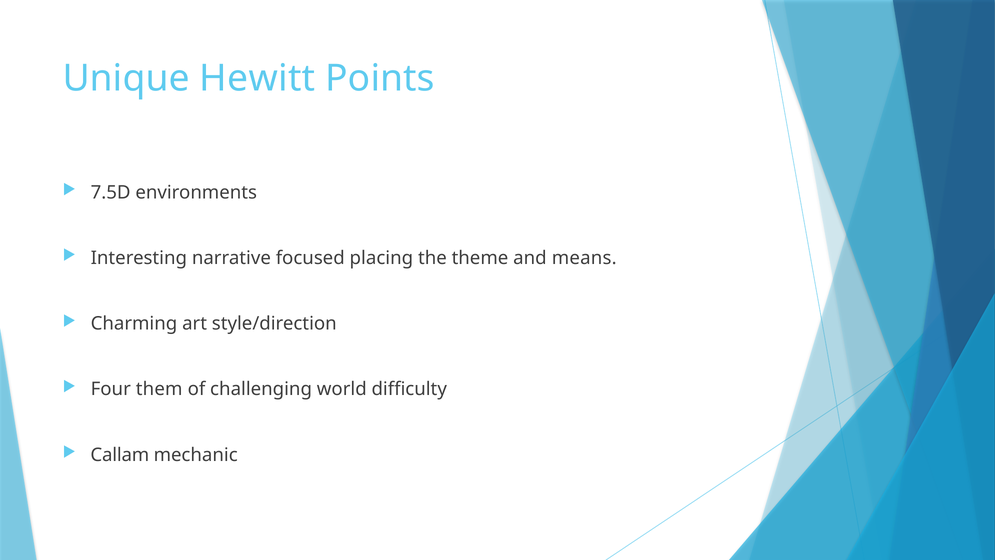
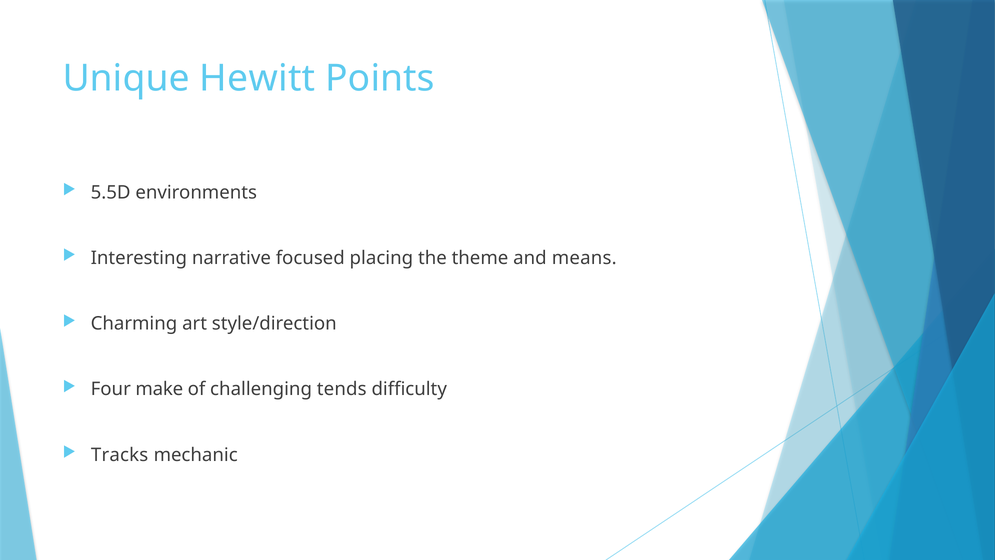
7.5D: 7.5D -> 5.5D (111, 193)
them: them -> make (159, 389)
world: world -> tends (342, 389)
Callam: Callam -> Tracks (120, 455)
